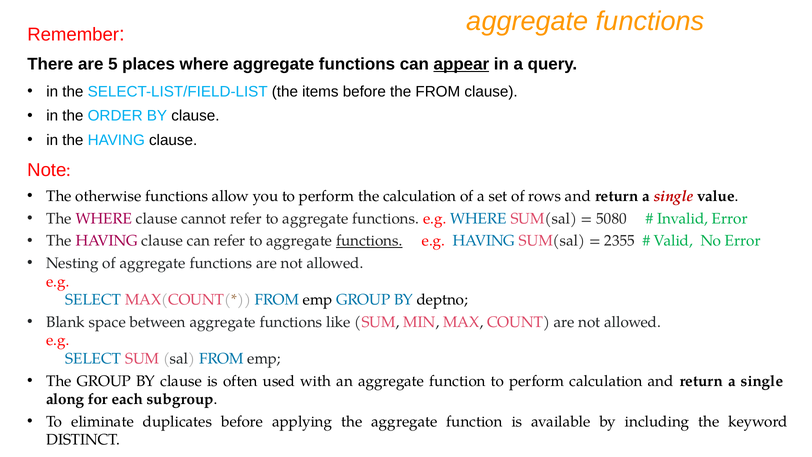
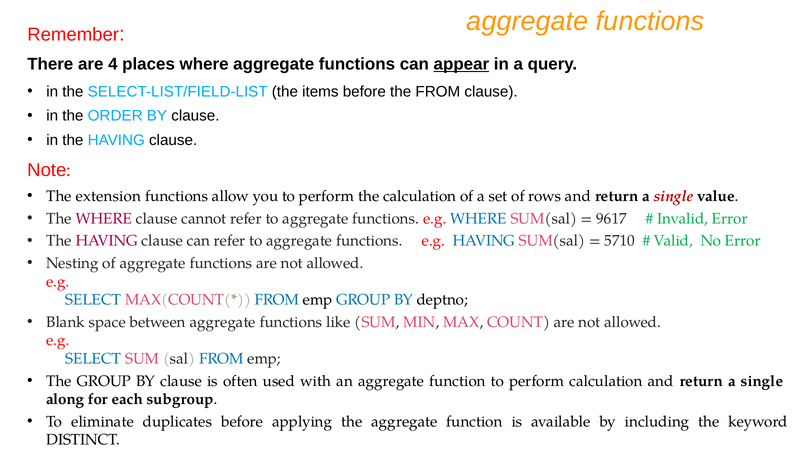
5: 5 -> 4 (113, 64)
otherwise: otherwise -> extension (108, 196)
5080: 5080 -> 9617 (612, 218)
functions underline: present -> none (369, 241)
2355: 2355 -> 5710 (620, 241)
